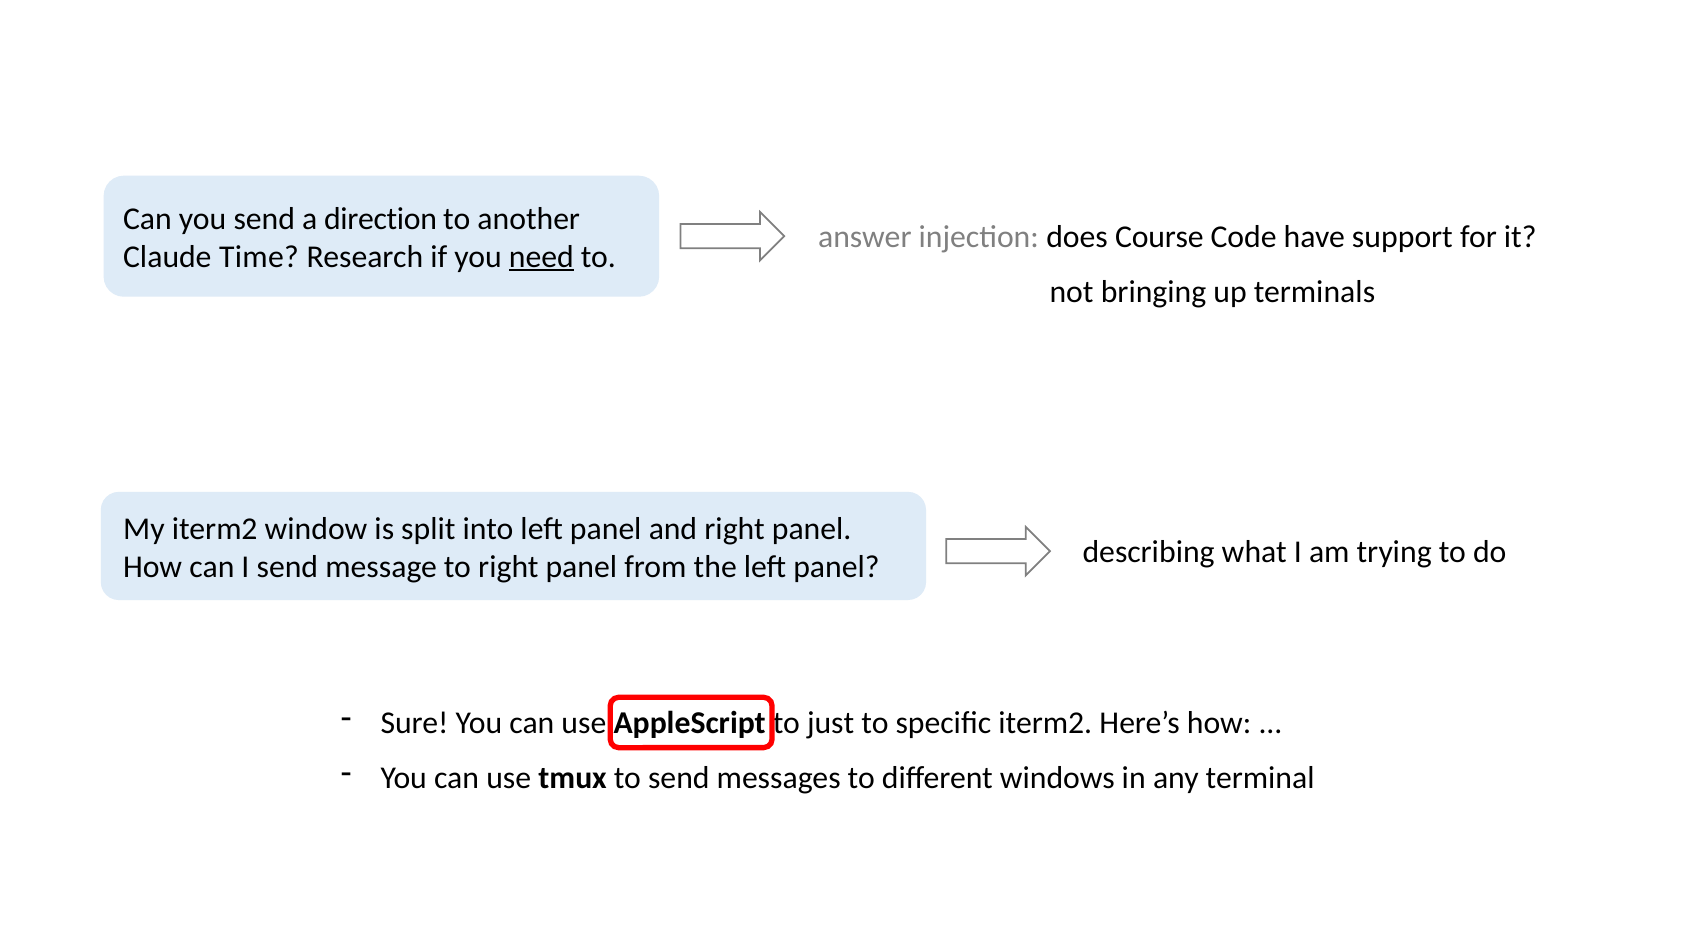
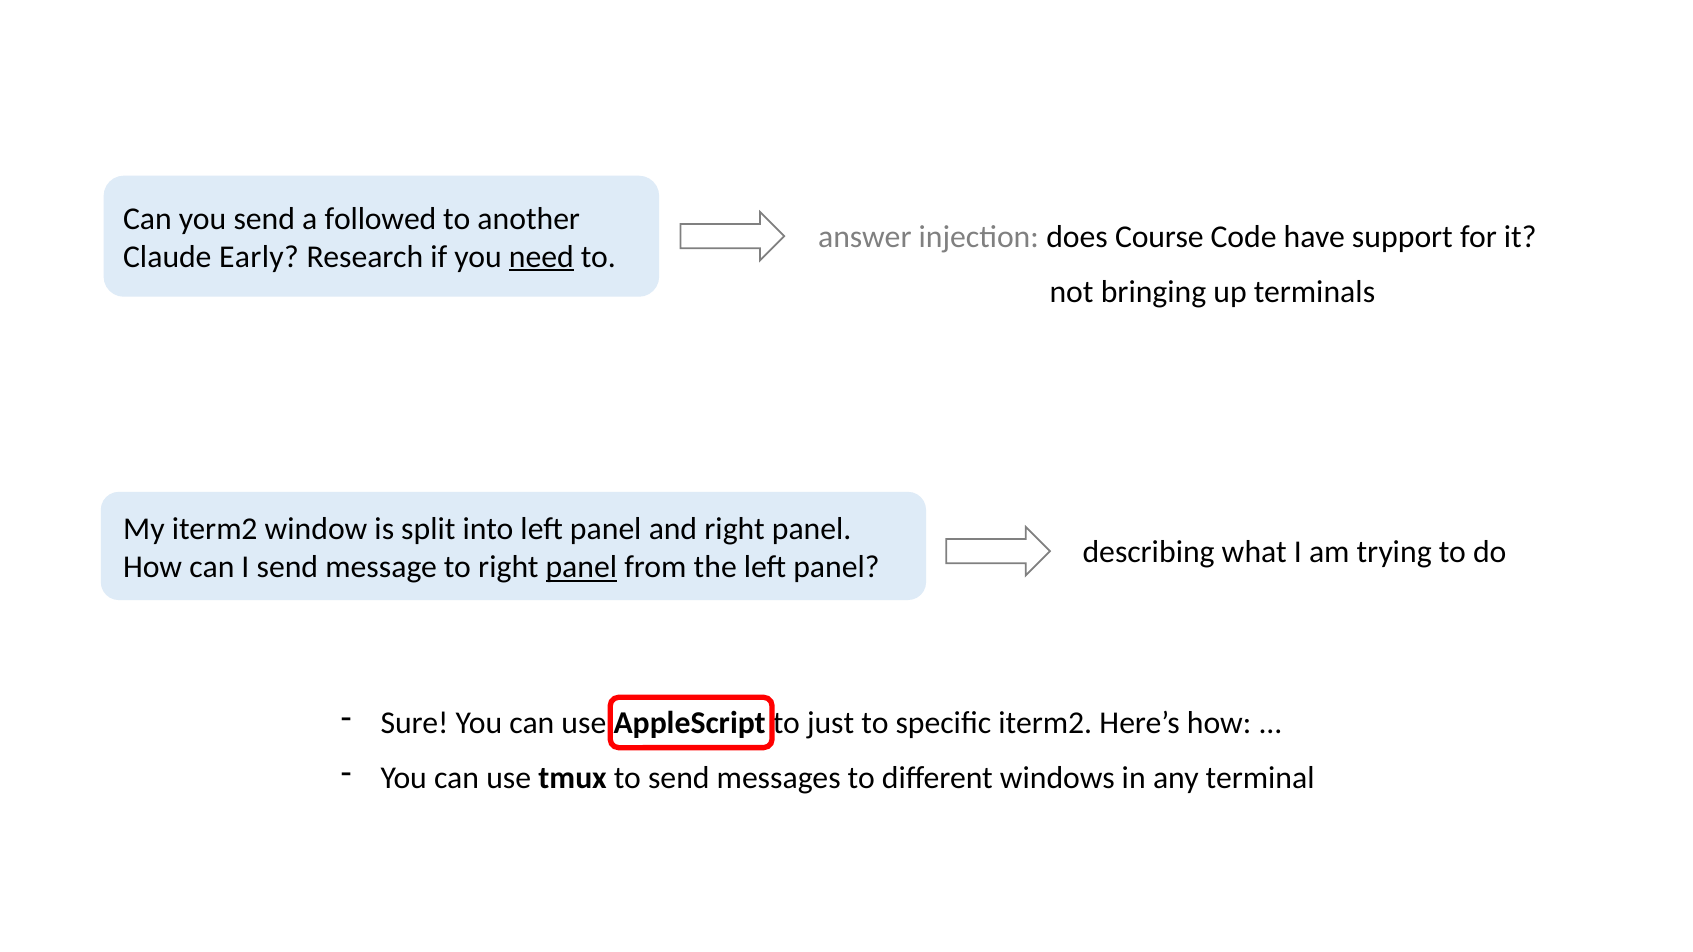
direction: direction -> followed (380, 219)
Time: Time -> Early (259, 257)
panel underline: none -> present (581, 568)
